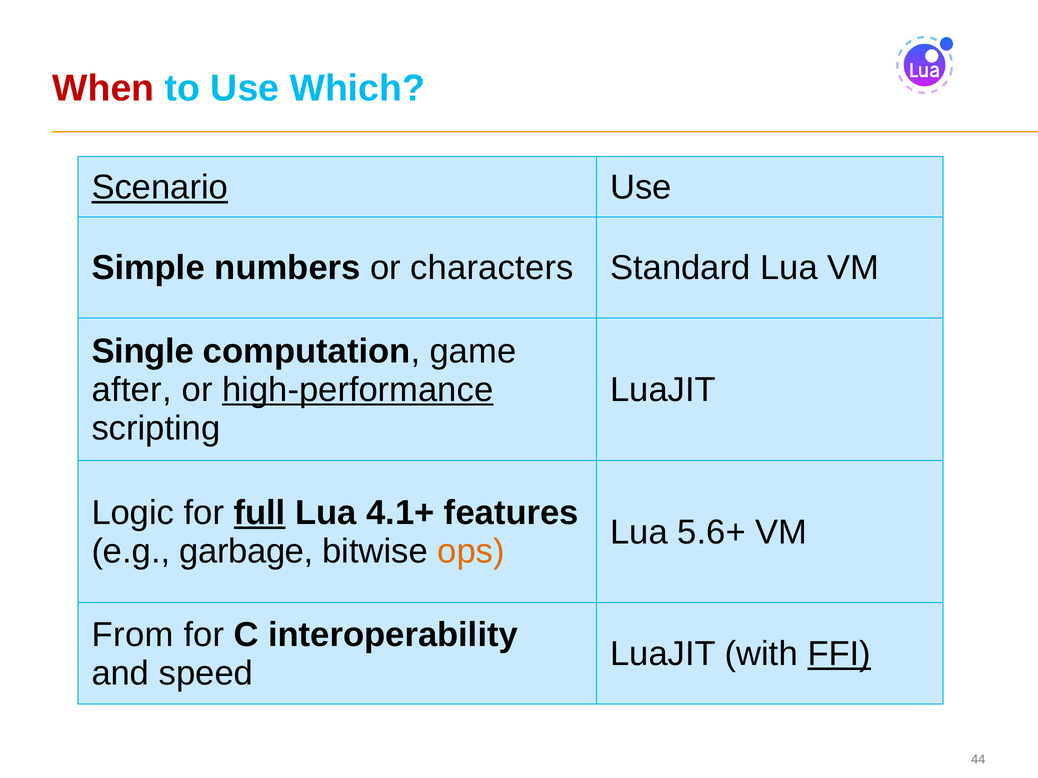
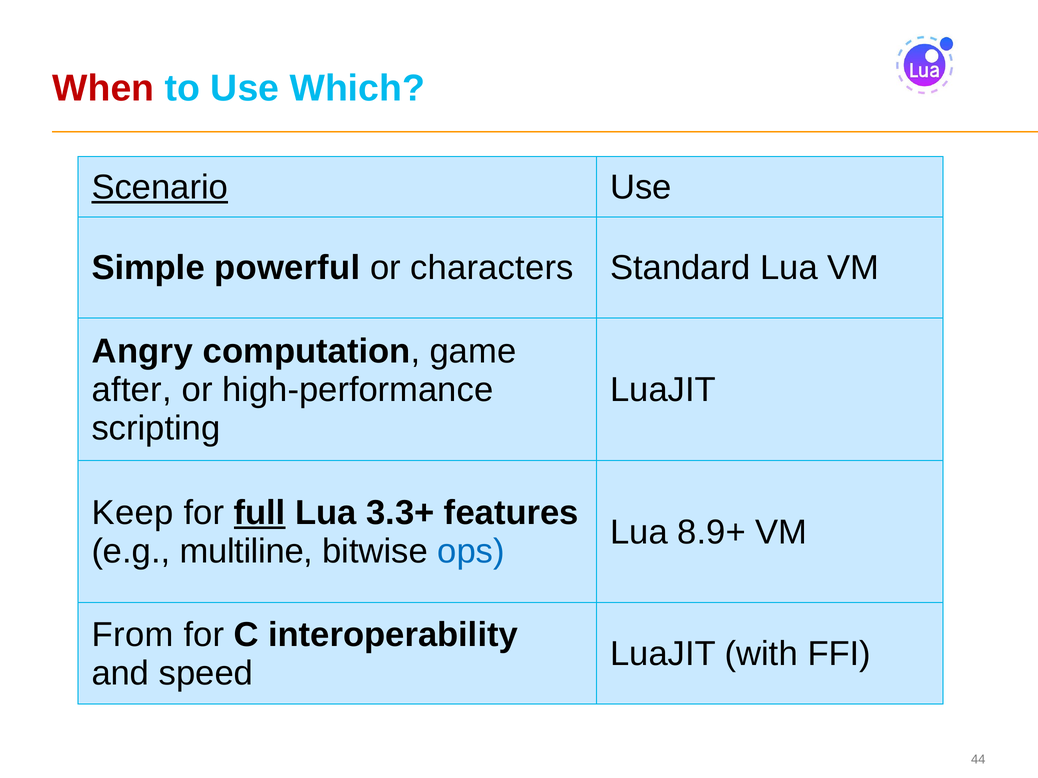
numbers: numbers -> powerful (287, 268)
Single: Single -> Angry (142, 352)
high-performance underline: present -> none (358, 390)
Logic: Logic -> Keep (133, 513)
4.1+: 4.1+ -> 3.3+ (400, 513)
5.6+: 5.6+ -> 8.9+ (712, 532)
garbage: garbage -> multiline (246, 552)
ops colour: orange -> blue (471, 552)
FFI underline: present -> none (839, 654)
